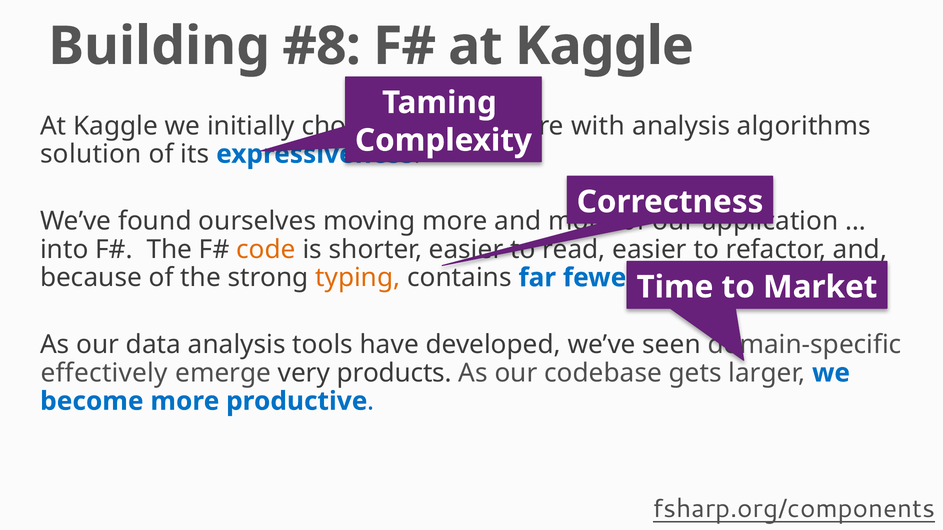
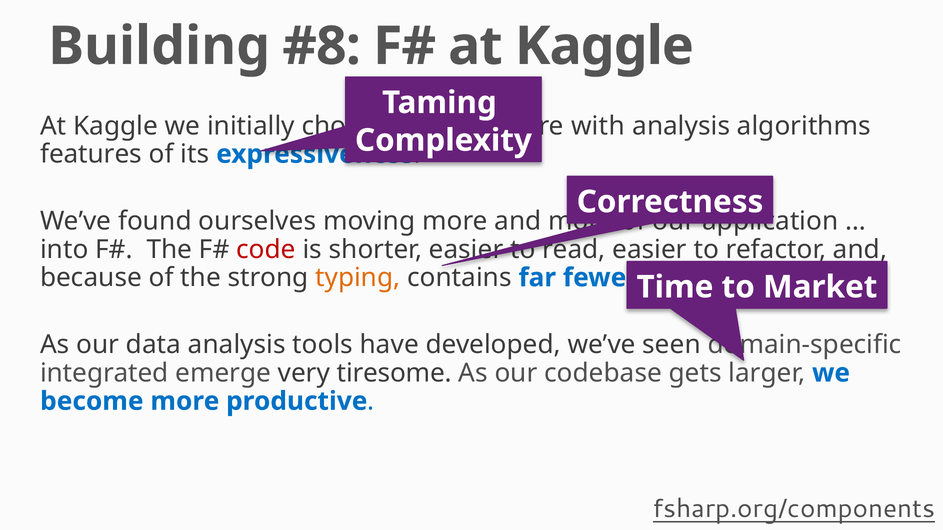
solution: solution -> features (91, 154)
code colour: orange -> red (266, 250)
effectively: effectively -> integrated (104, 373)
products: products -> tiresome (394, 373)
